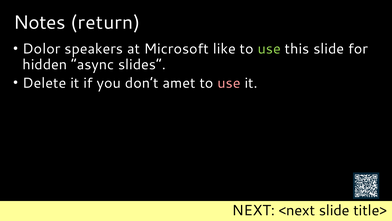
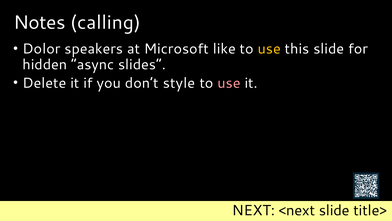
return: return -> calling (105, 22)
use colour: light green -> yellow (269, 49)
amet: amet -> style (179, 83)
